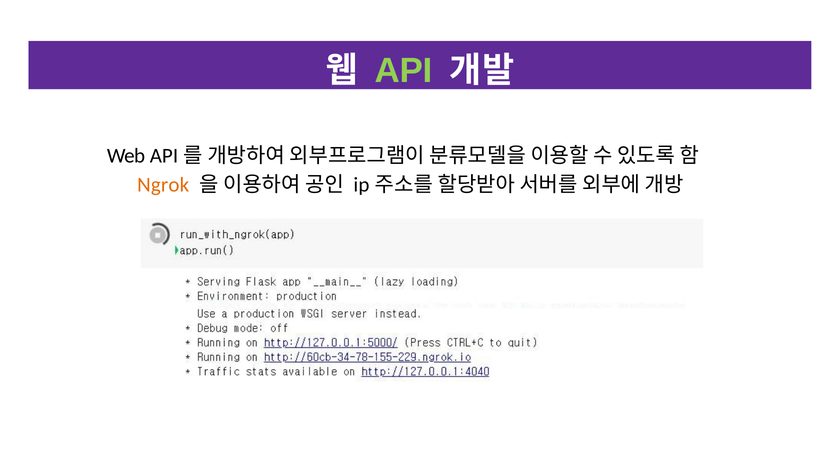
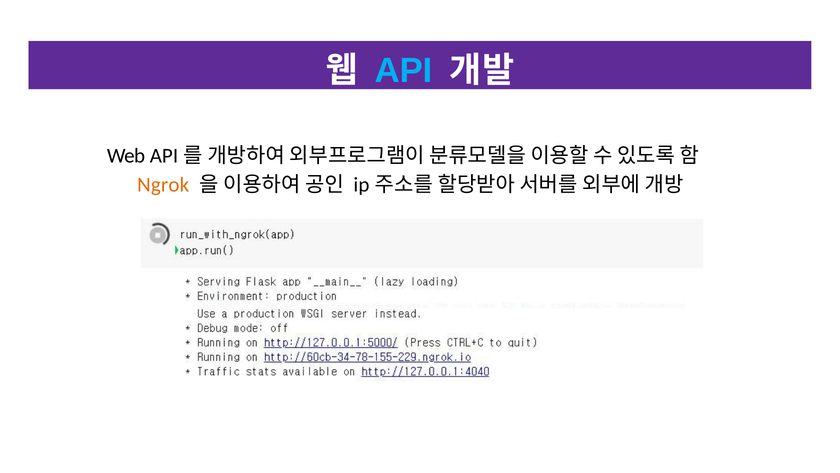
API colour: light green -> light blue (404, 71)
